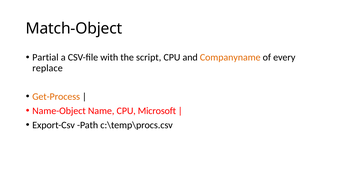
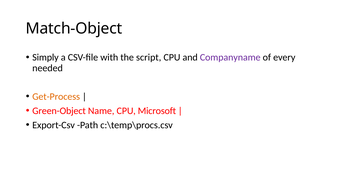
Partial: Partial -> Simply (45, 57)
Companyname colour: orange -> purple (230, 57)
replace: replace -> needed (48, 68)
Name-Object: Name-Object -> Green-Object (59, 111)
